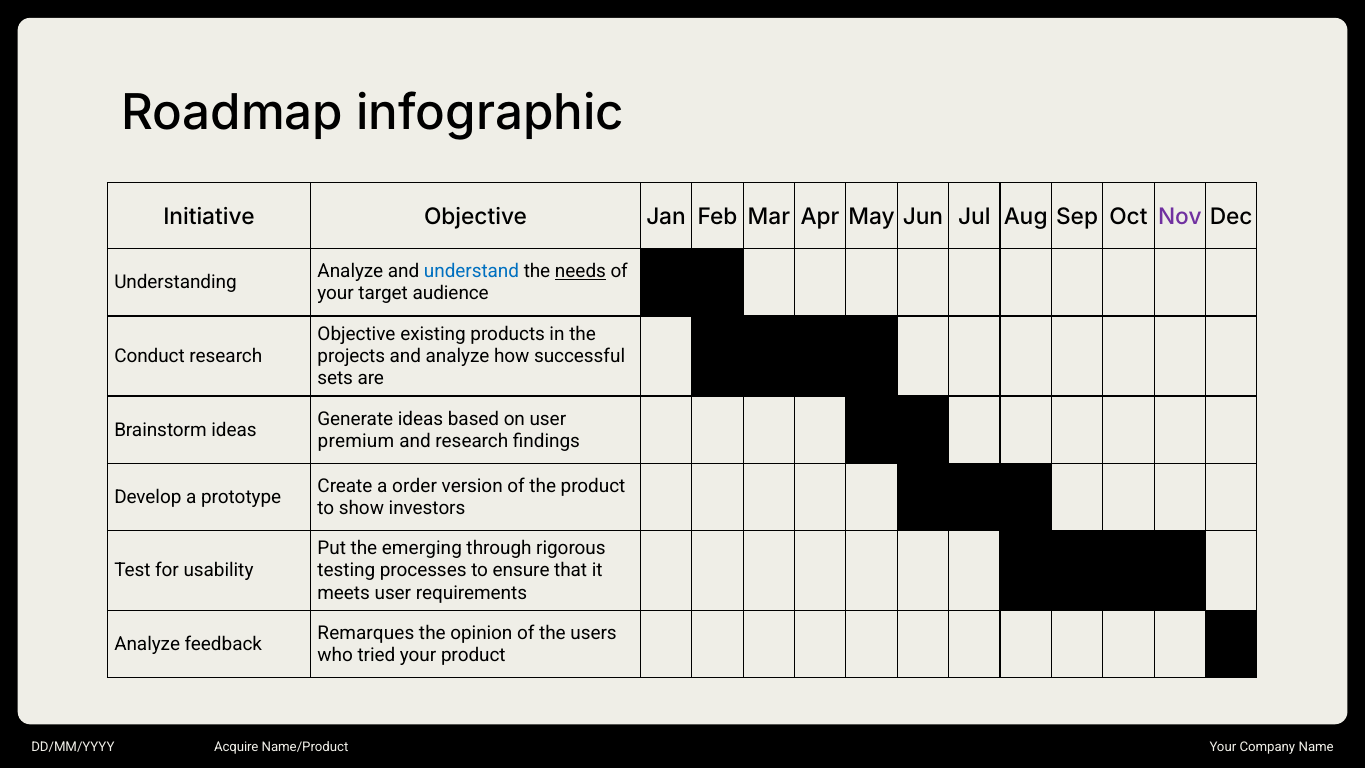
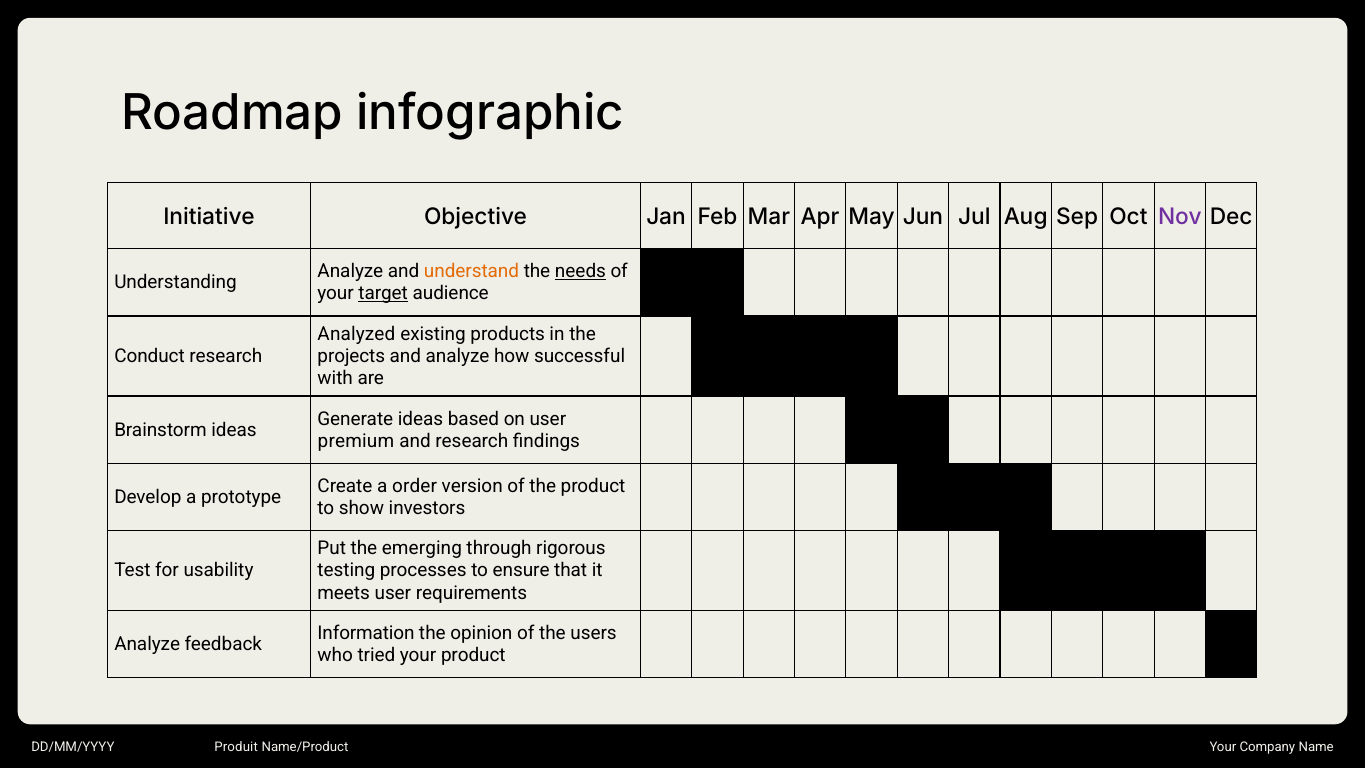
understand colour: blue -> orange (472, 272)
target underline: none -> present (383, 294)
Objective: Objective -> Analyzed (356, 334)
sets: sets -> with (335, 378)
Remarques: Remarques -> Information (366, 633)
Acquire: Acquire -> Produit (236, 747)
